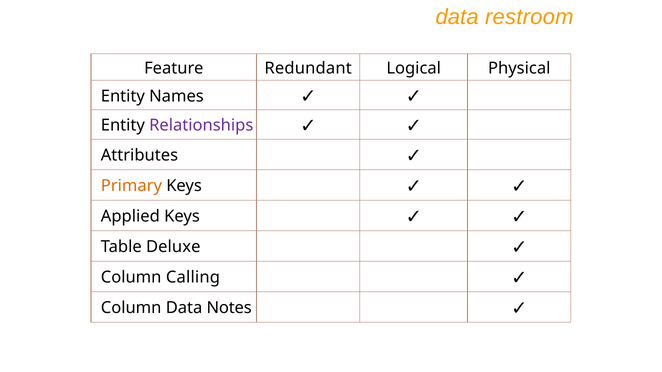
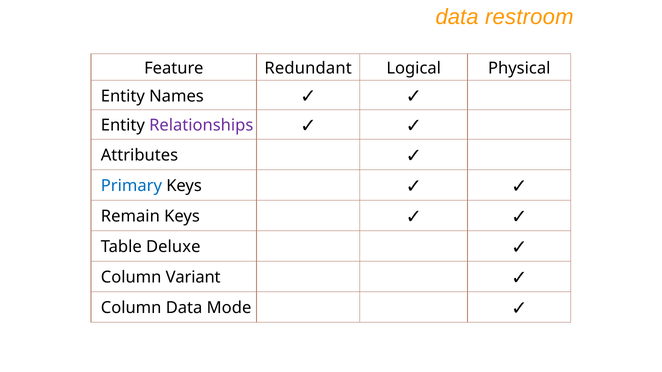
Primary colour: orange -> blue (131, 186)
Applied: Applied -> Remain (130, 217)
Calling: Calling -> Variant (193, 278)
Notes: Notes -> Mode (229, 308)
